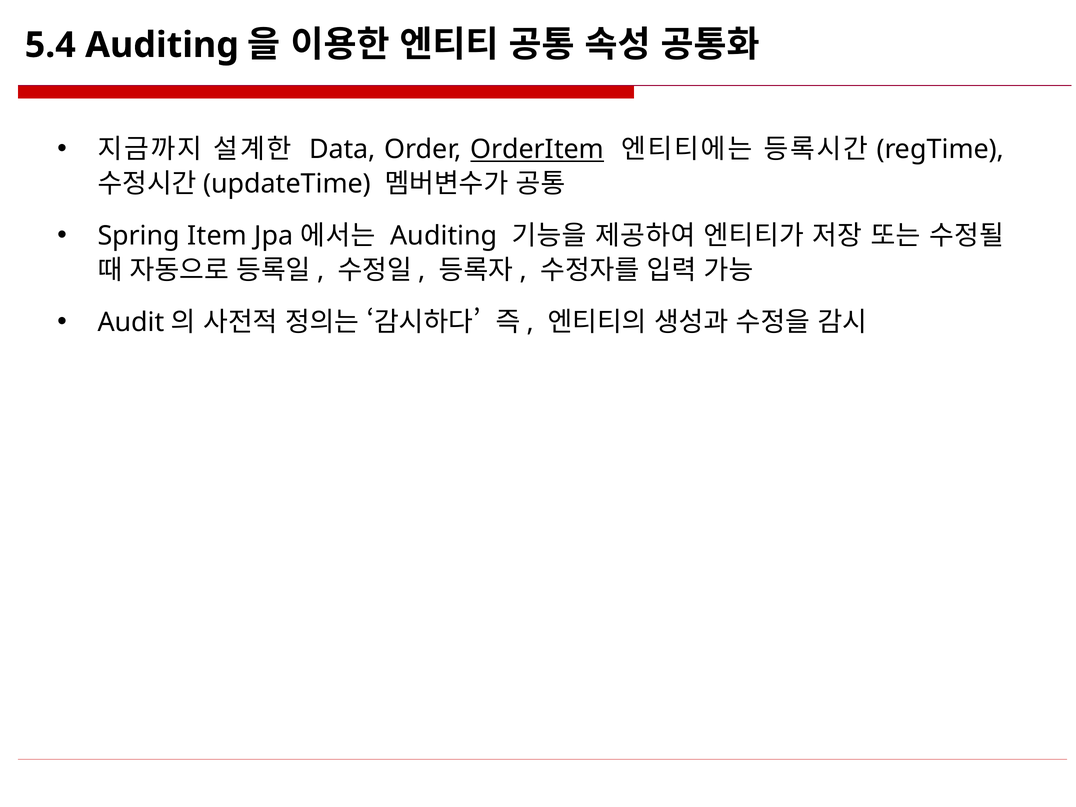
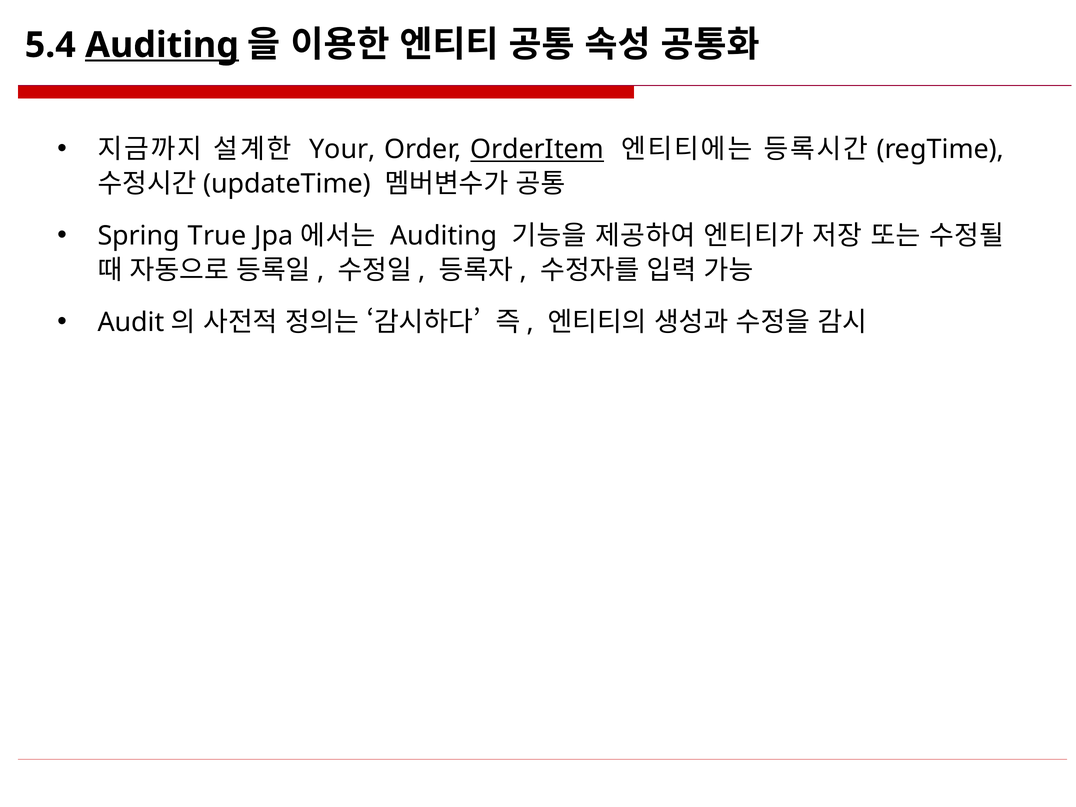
Auditing underline: none -> present (162, 45)
Data: Data -> Your (342, 150)
Item: Item -> True (217, 236)
